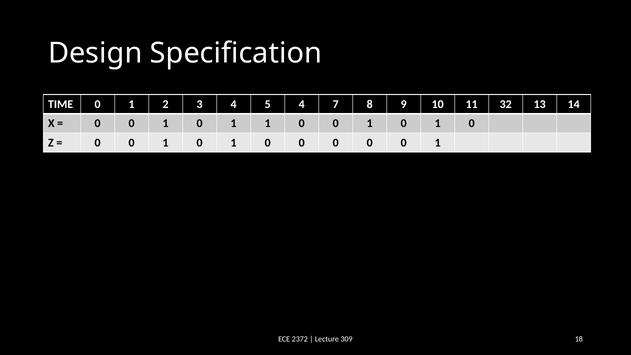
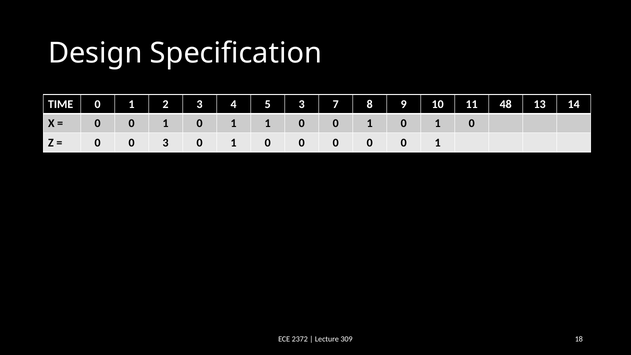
5 4: 4 -> 3 (302, 104)
32: 32 -> 48 (506, 104)
1: 1 -> 3 (166, 143)
